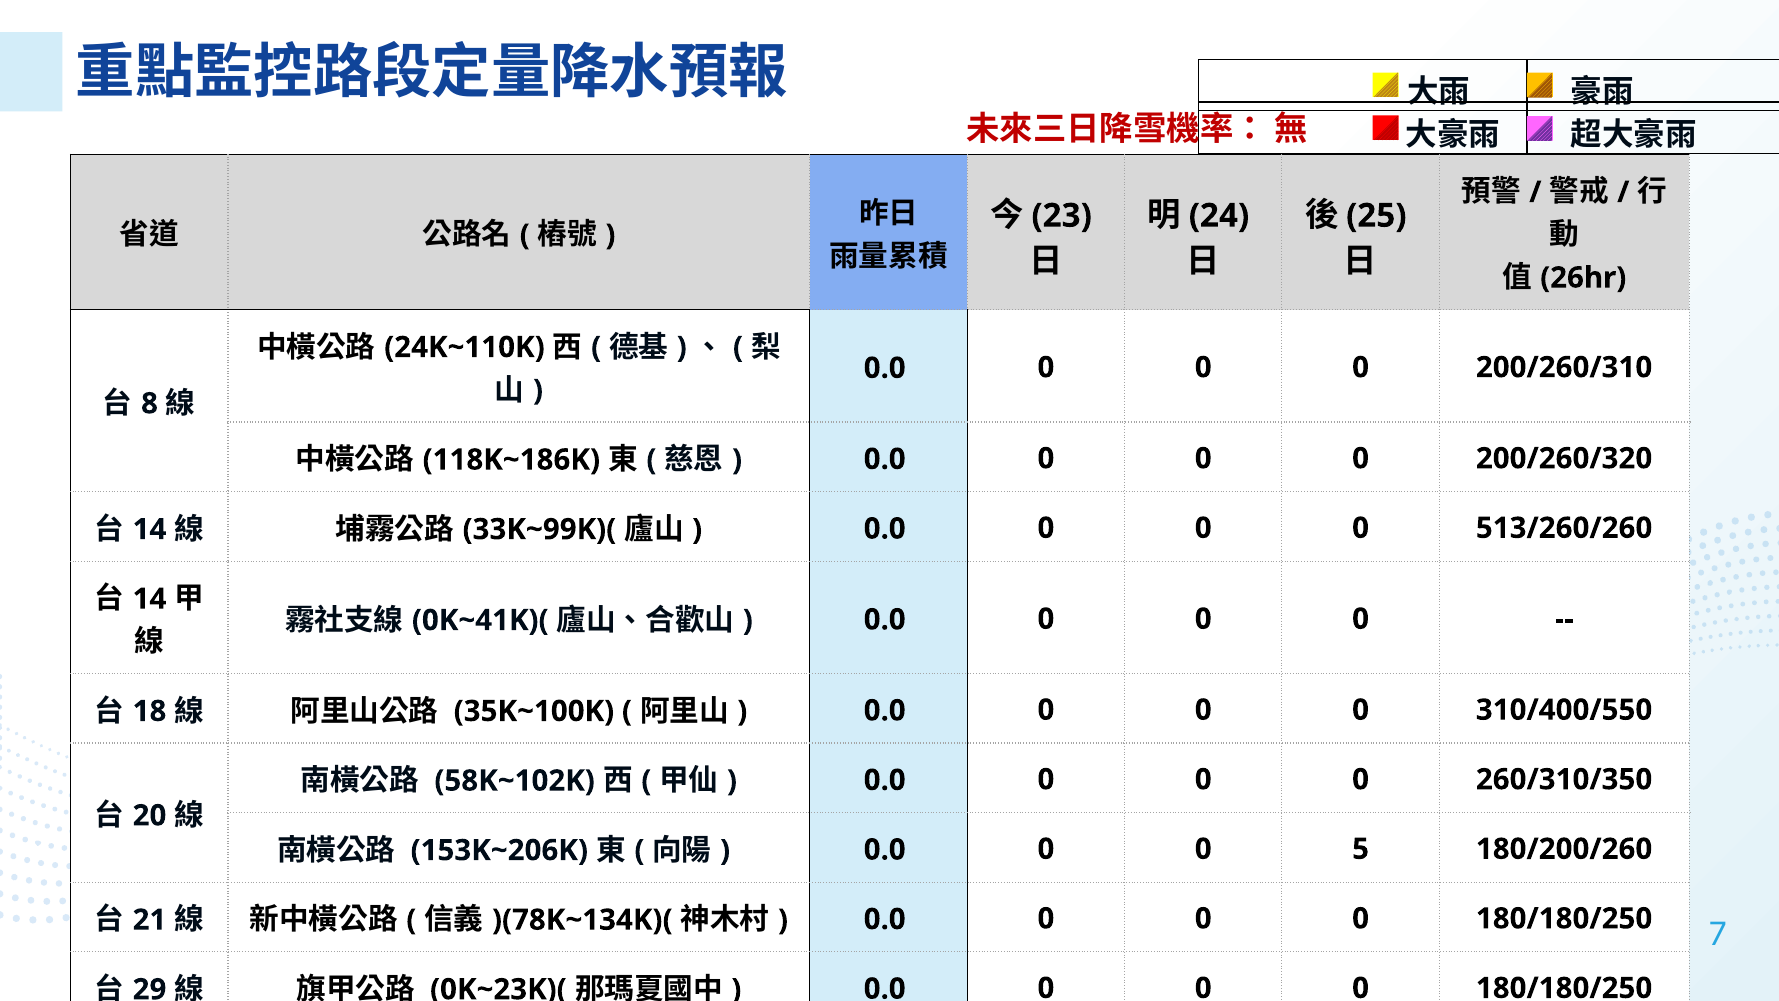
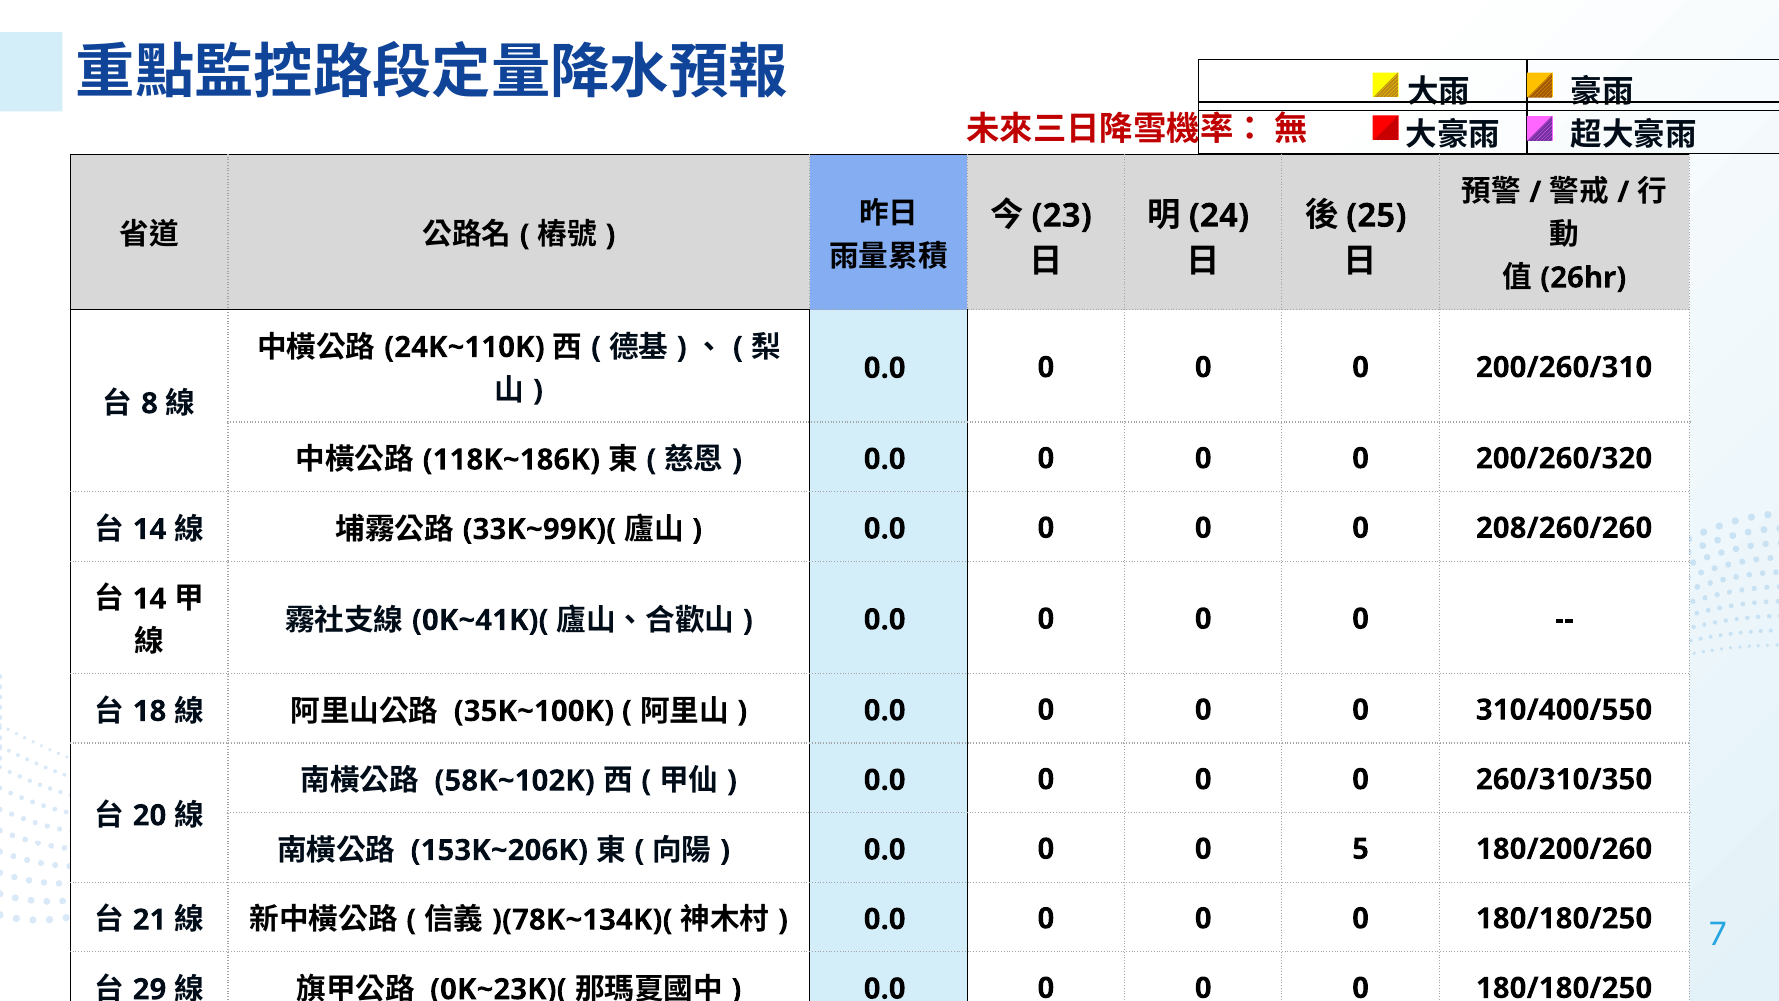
513/260/260: 513/260/260 -> 208/260/260 (1564, 528)
